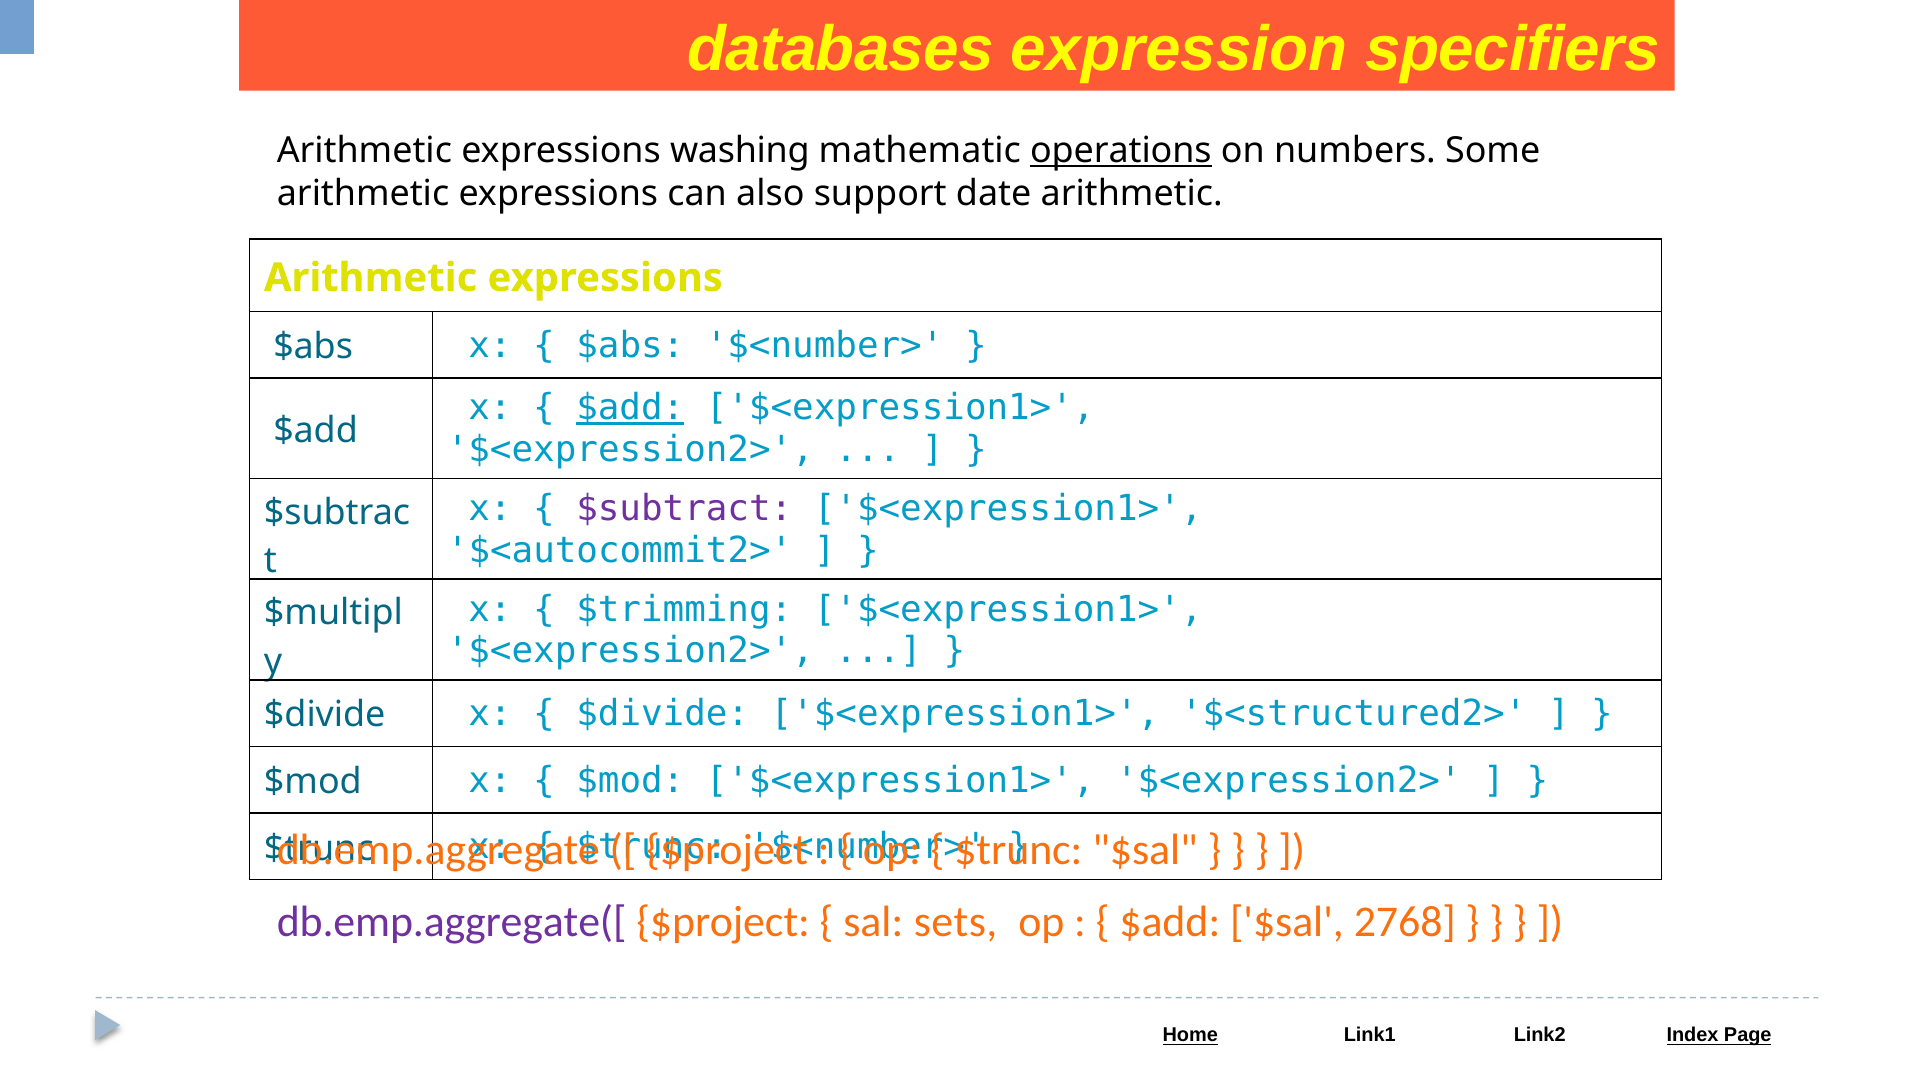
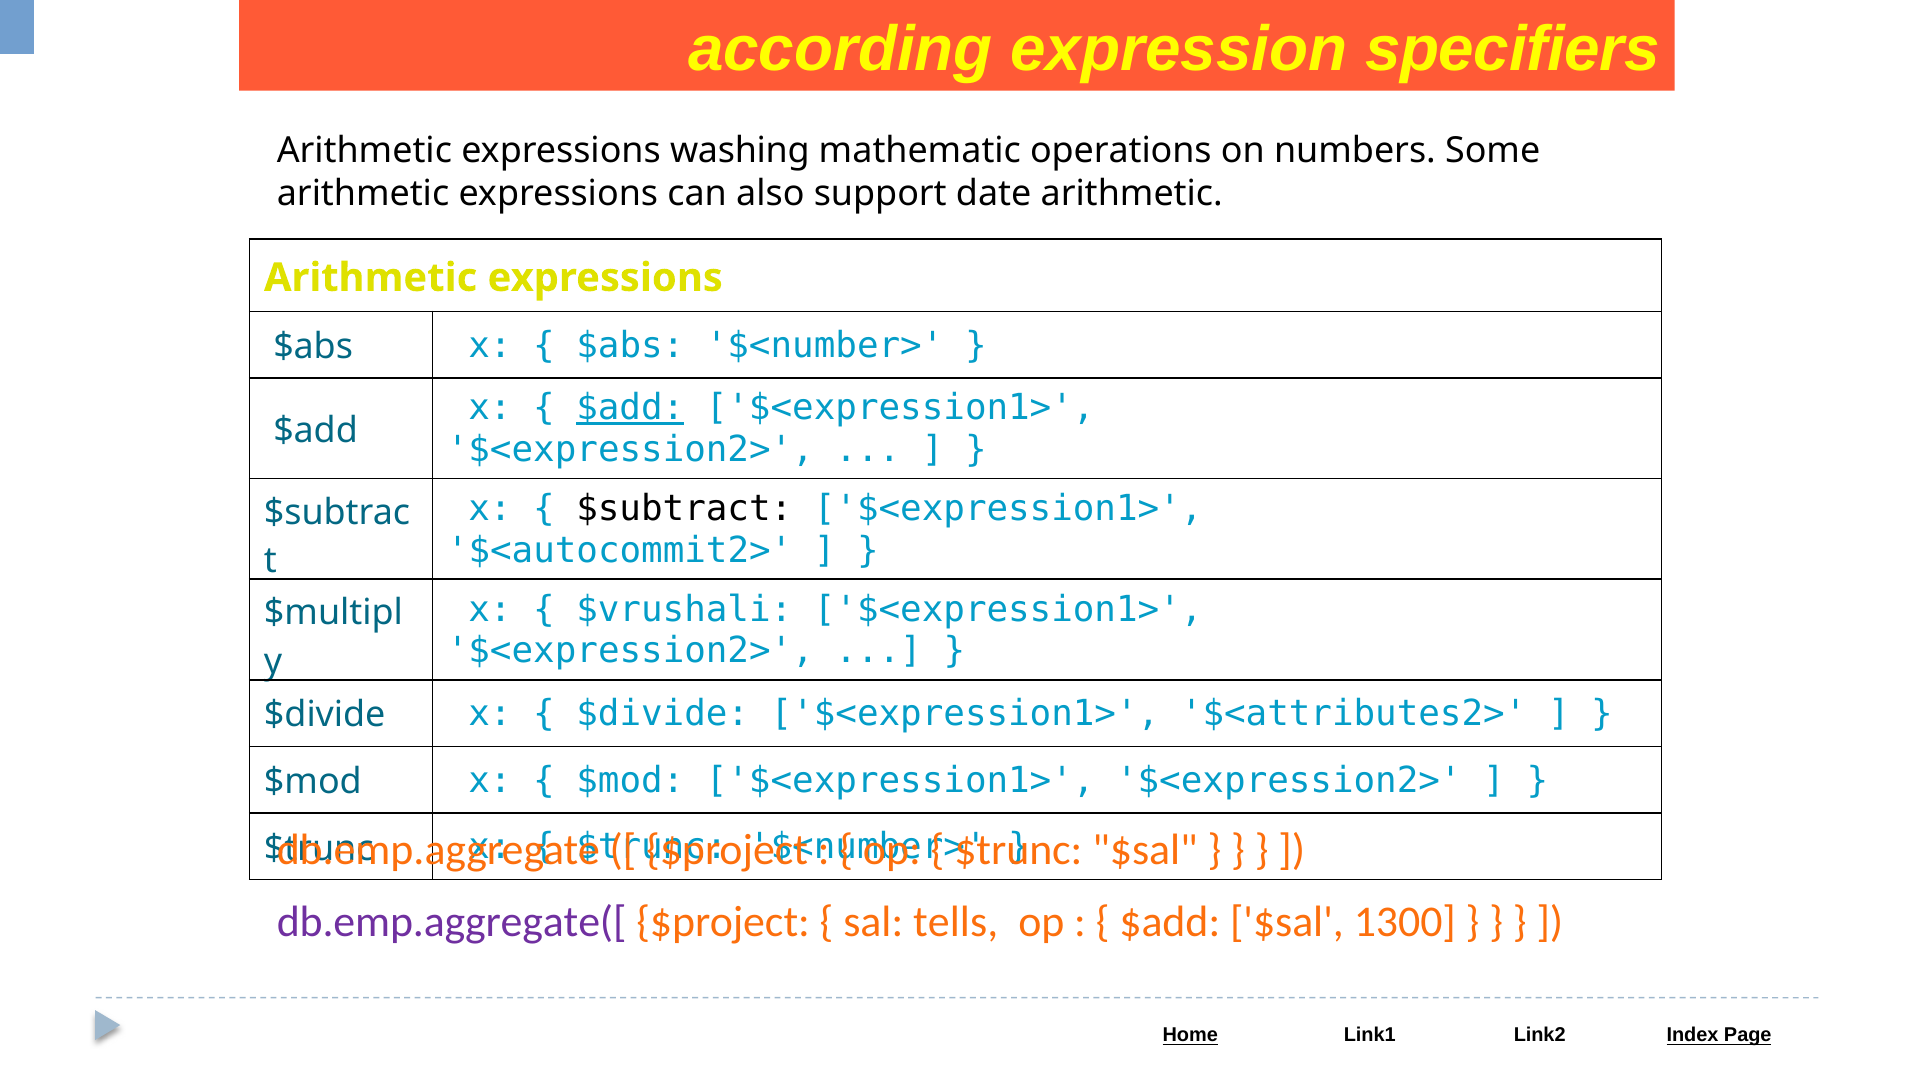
databases: databases -> according (840, 50)
operations underline: present -> none (1121, 151)
$subtract colour: purple -> black (684, 508)
$trimming: $trimming -> $vrushali (684, 609)
$<structured2>: $<structured2> -> $<attributes2> (1354, 713)
sets: sets -> tells (956, 922)
2768: 2768 -> 1300 (1405, 922)
